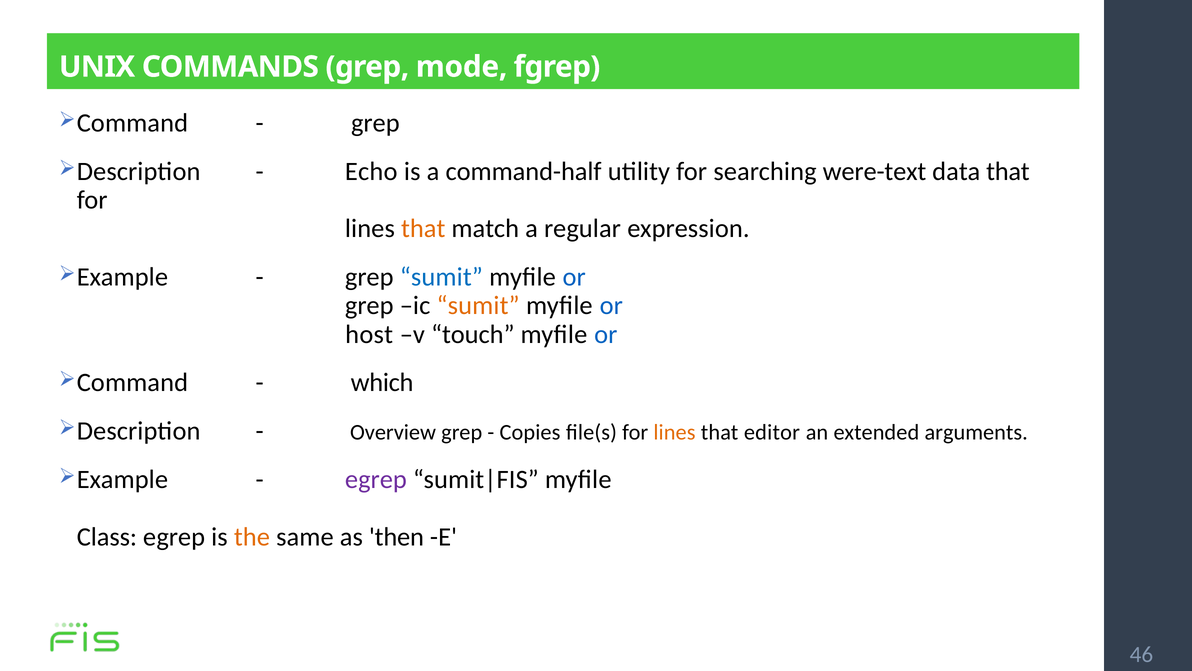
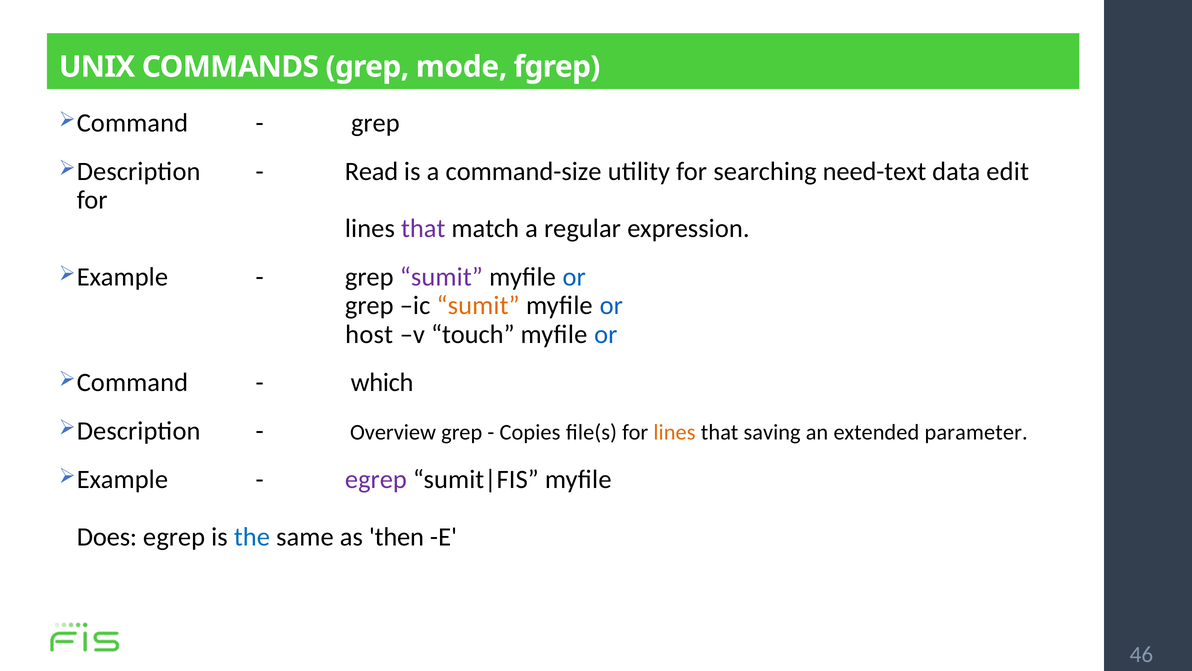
Echo: Echo -> Read (372, 171)
command-half: command-half -> command-size (524, 171)
were-text: were-text -> need-text (874, 171)
data that: that -> edit (1008, 171)
that colour: orange -> purple (423, 228)
sumit colour: blue -> purple (441, 277)
editor: editor -> saving (772, 432)
arguments: arguments -> parameter (976, 432)
Class: Class -> Does (107, 536)
the colour: orange -> blue (252, 536)
